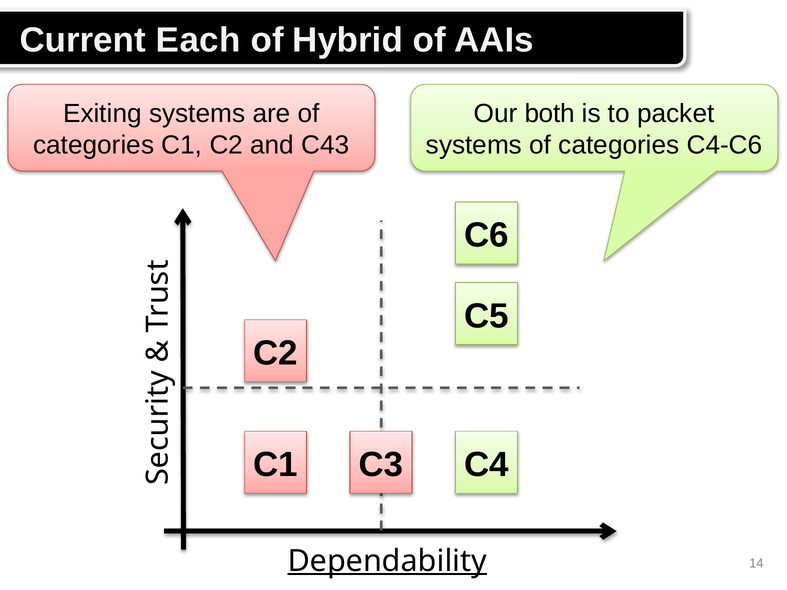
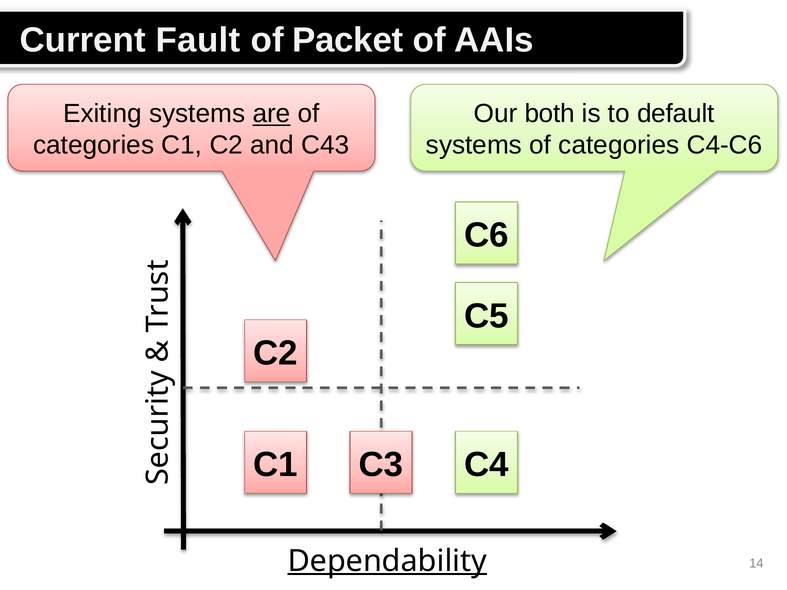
Each: Each -> Fault (198, 40)
Hybrid: Hybrid -> Packet (348, 40)
are underline: none -> present (271, 114)
packet: packet -> default (676, 114)
